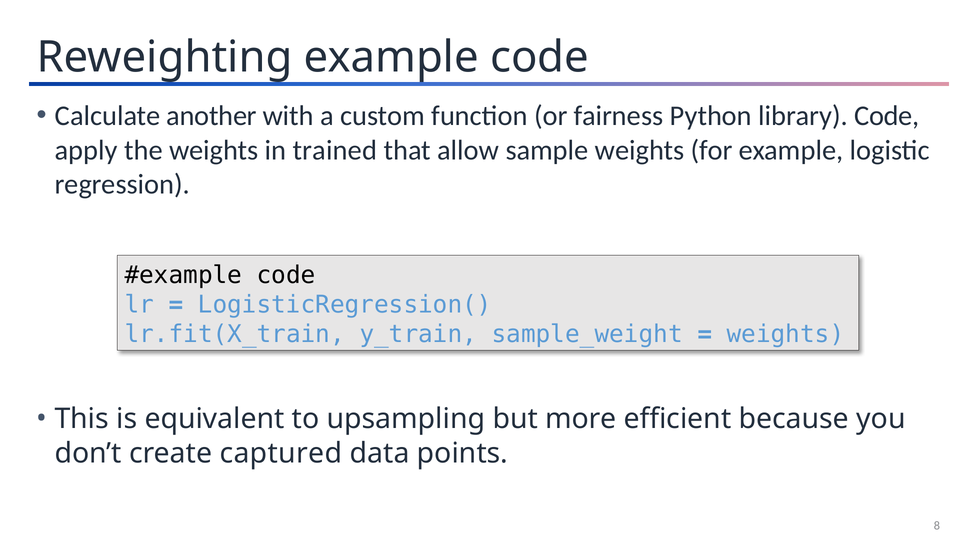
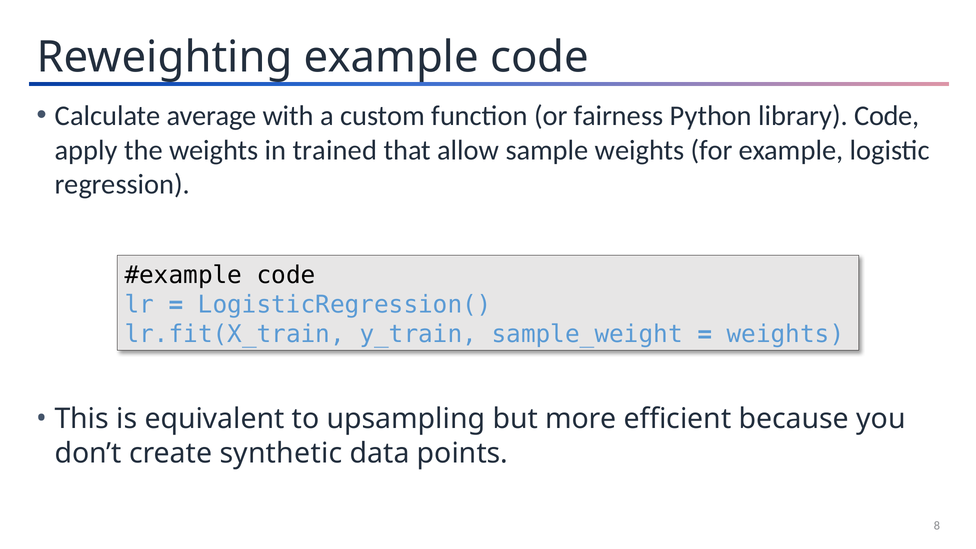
another: another -> average (212, 116)
captured: captured -> synthetic (281, 453)
